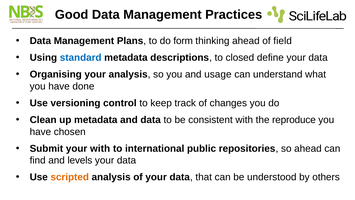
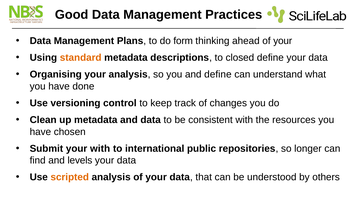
ahead of field: field -> your (283, 41)
standard colour: blue -> orange (81, 58)
and usage: usage -> define (218, 74)
reproduce: reproduce -> resources (294, 120)
so ahead: ahead -> longer (308, 148)
